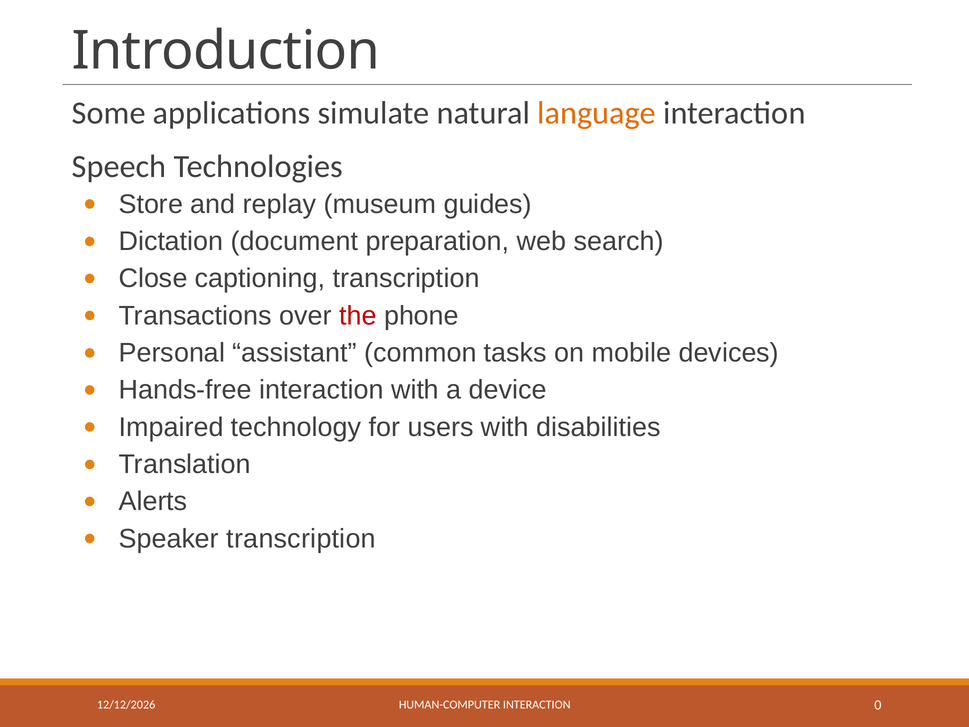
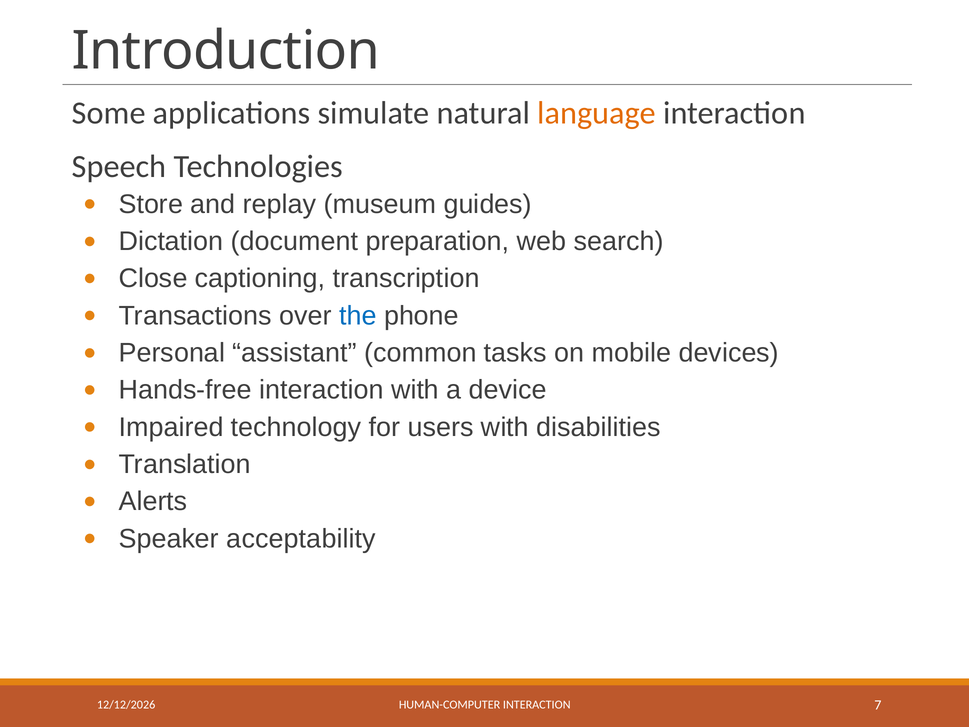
the colour: red -> blue (358, 316)
Speaker transcription: transcription -> acceptability (301, 538)
0: 0 -> 7 (878, 705)
